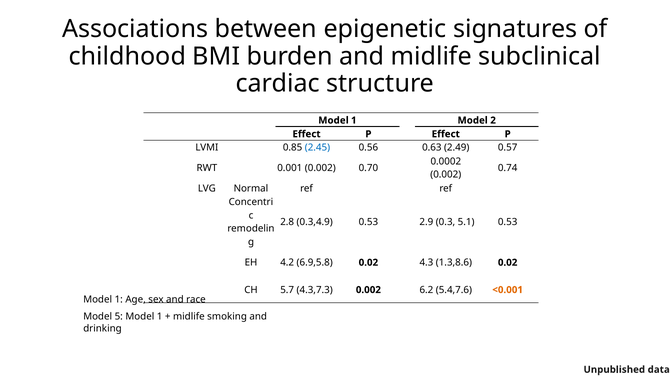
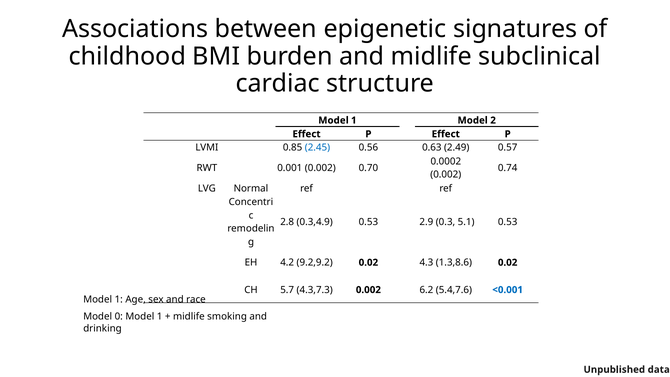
6.9,5.8: 6.9,5.8 -> 9.2,9.2 (315, 262)
<0.001 colour: orange -> blue (508, 290)
5: 5 -> 0 (119, 317)
